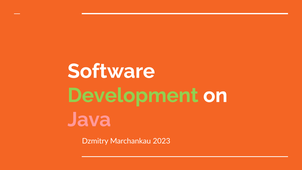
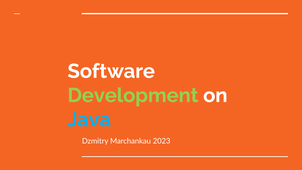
Java colour: pink -> light blue (89, 119)
